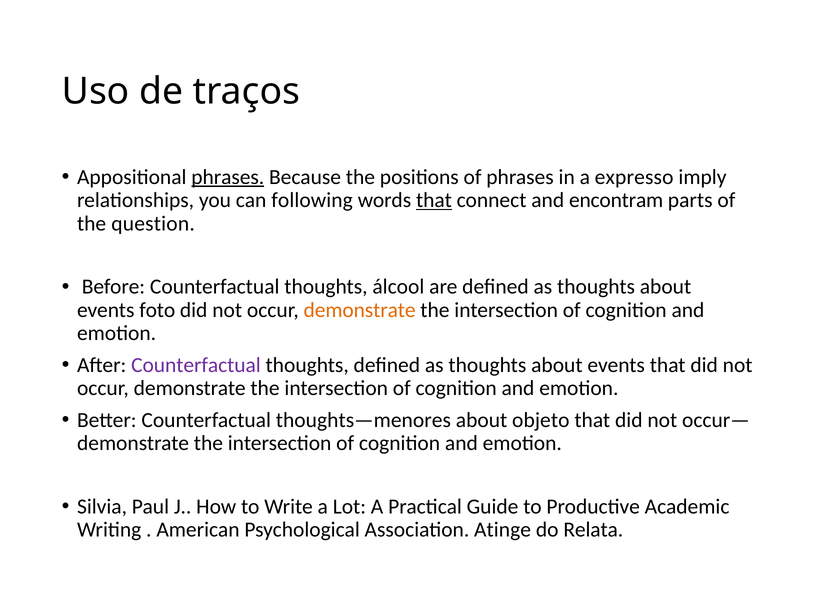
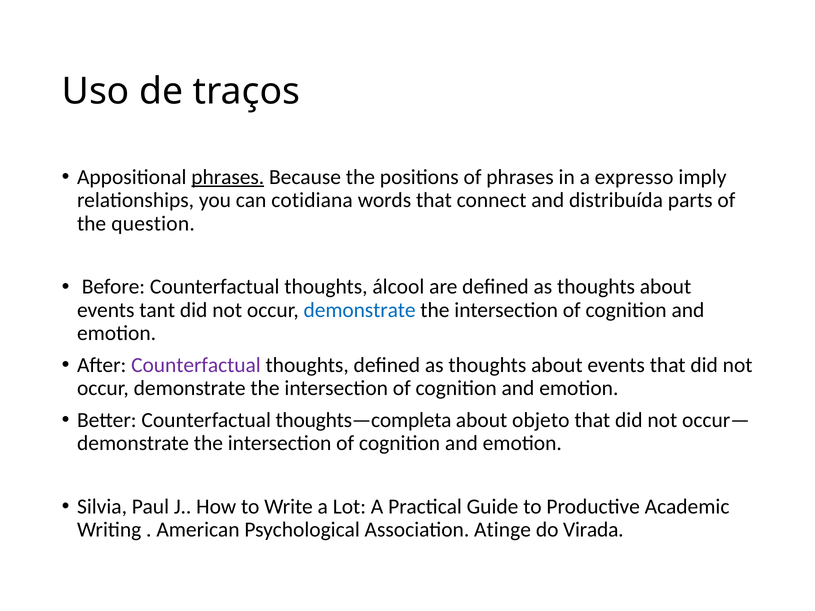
following: following -> cotidiana (312, 200)
that underline: present -> none (434, 200)
encontram: encontram -> distribuída (616, 200)
foto: foto -> tant (157, 310)
demonstrate colour: orange -> blue (360, 310)
thoughts—menores: thoughts—menores -> thoughts—completa (364, 420)
Relata: Relata -> Virada (593, 530)
